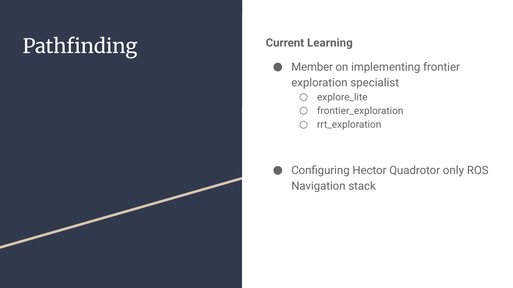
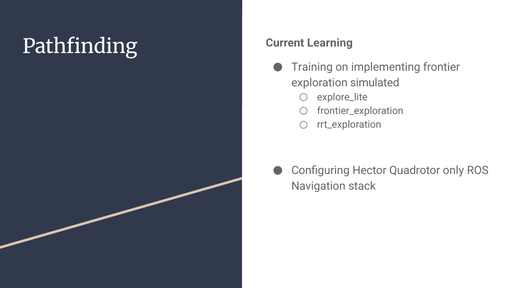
Member: Member -> Training (312, 67)
specialist: specialist -> simulated (375, 83)
